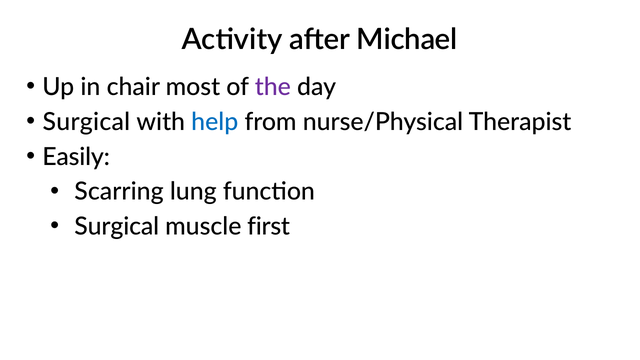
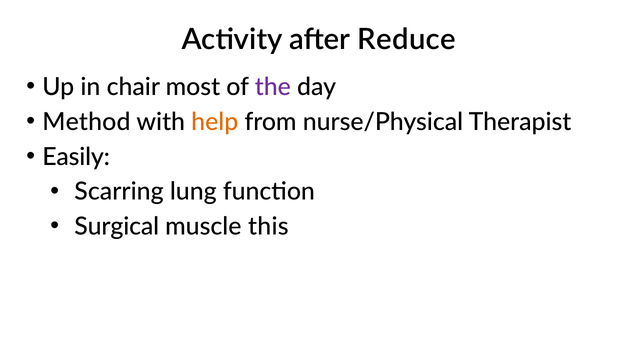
Michael: Michael -> Reduce (407, 40)
Surgical: Surgical -> Method (86, 122)
help colour: blue -> orange (215, 122)
first: first -> this (268, 227)
